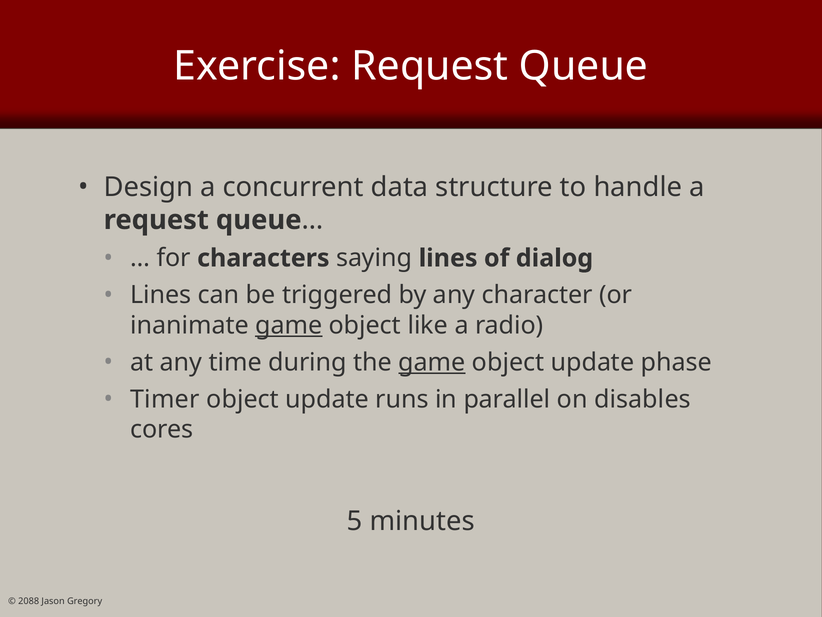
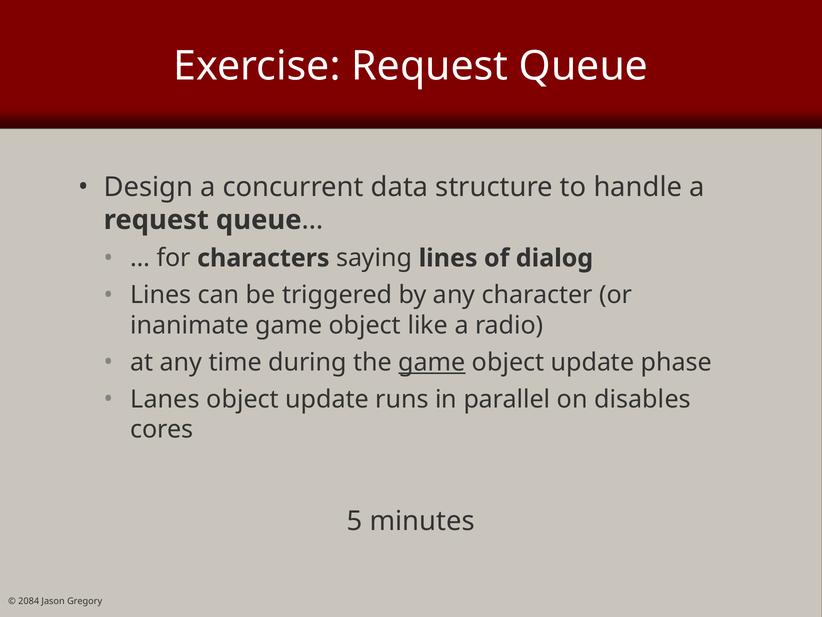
game underline: present -> none (289, 325)
Timer: Timer -> Lanes (165, 399)
2088: 2088 -> 2084 (29, 601)
